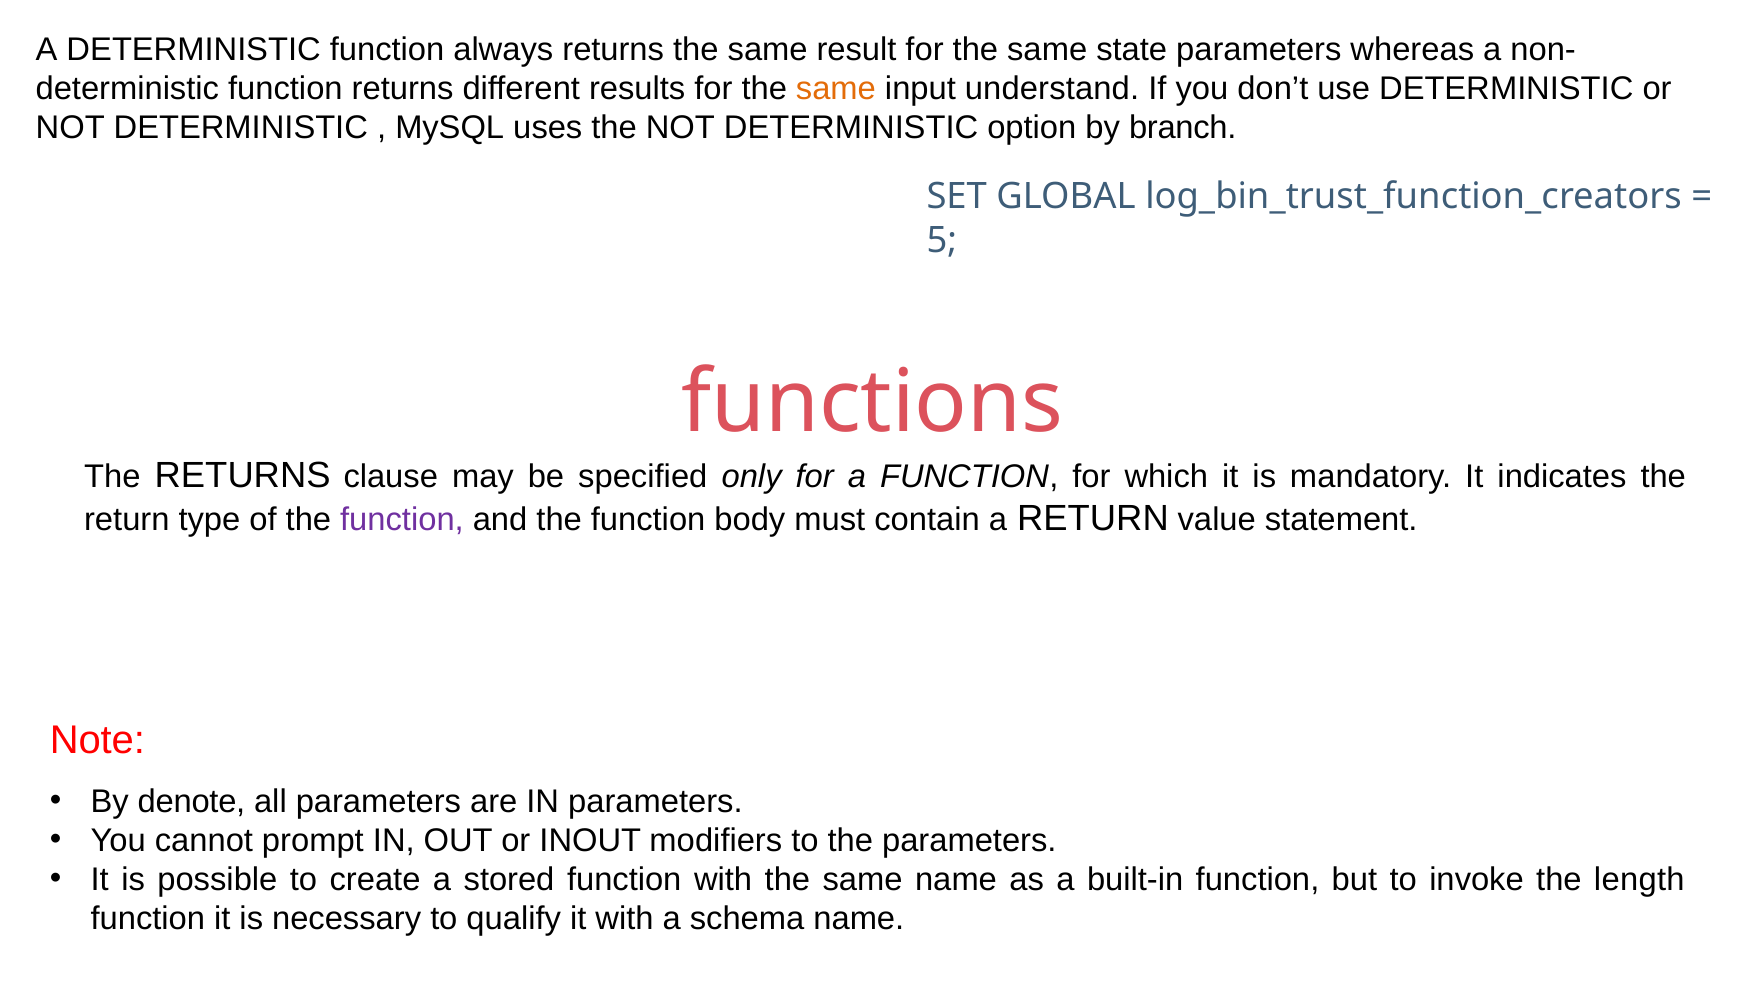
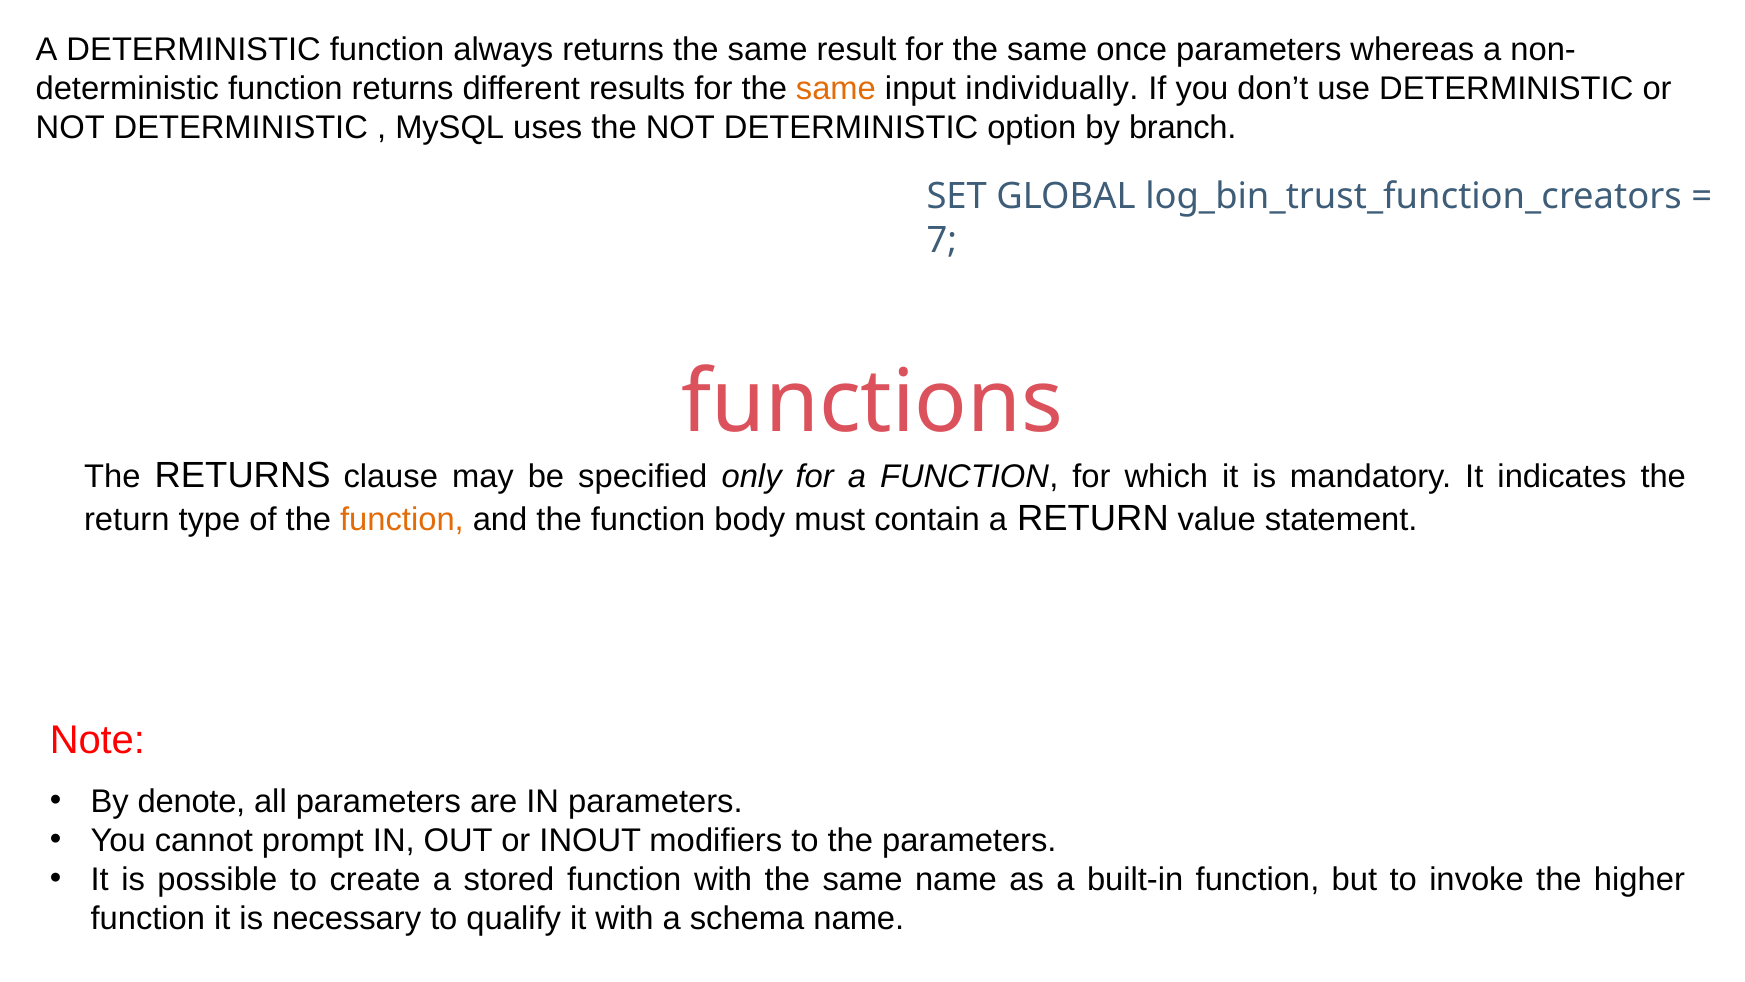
state: state -> once (1132, 49)
understand: understand -> individually (1052, 89)
5: 5 -> 7 (942, 240)
function colour: purple -> orange (402, 520)
length: length -> higher (1639, 879)
